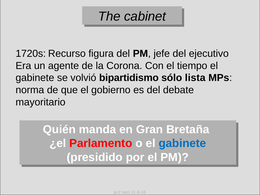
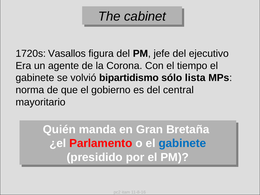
Recurso: Recurso -> Vasallos (67, 54)
debate: debate -> central (178, 90)
